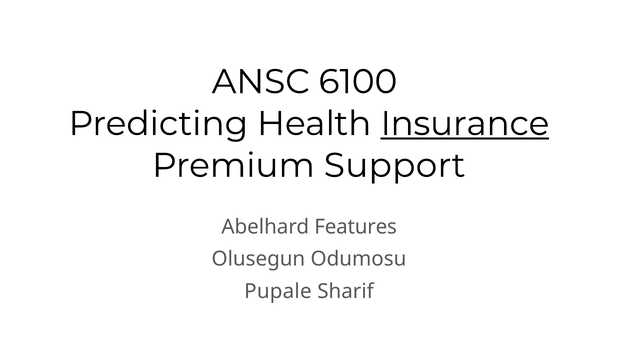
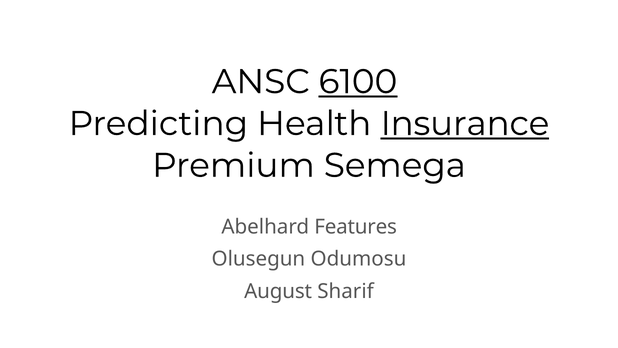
6100 underline: none -> present (358, 82)
Support: Support -> Semega (395, 165)
Pupale: Pupale -> August (278, 291)
